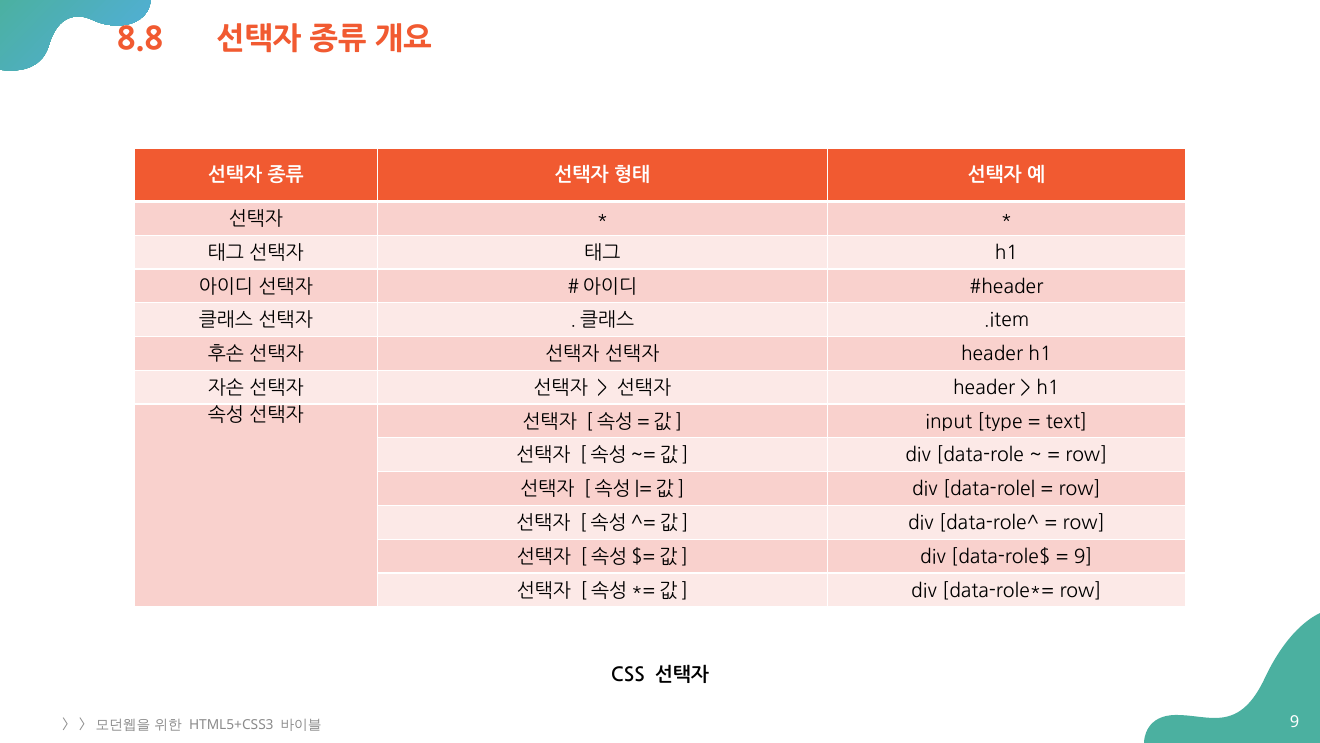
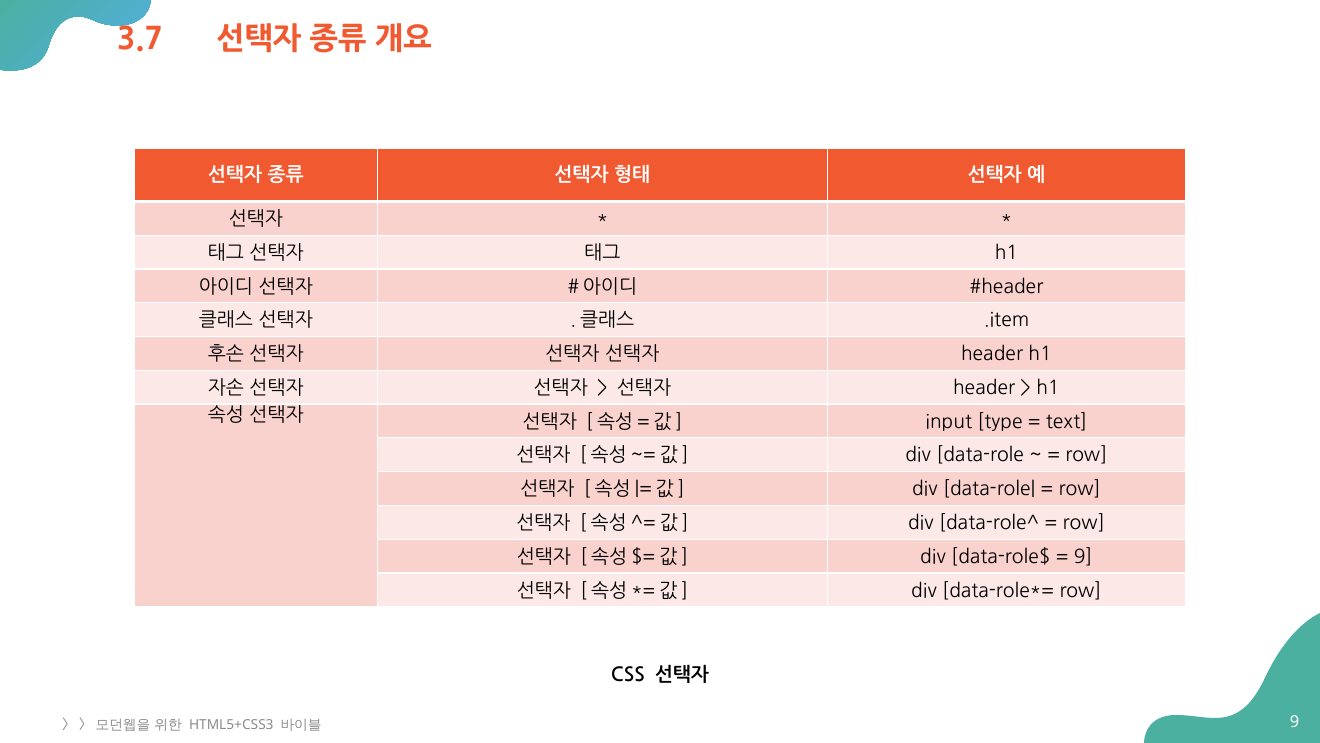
8.8: 8.8 -> 3.7 (140, 39)
